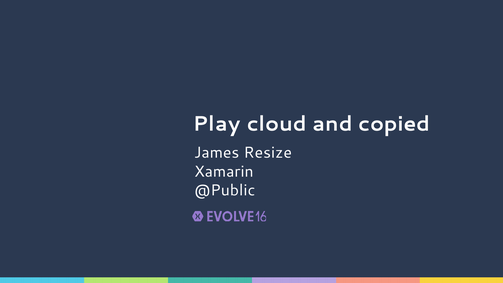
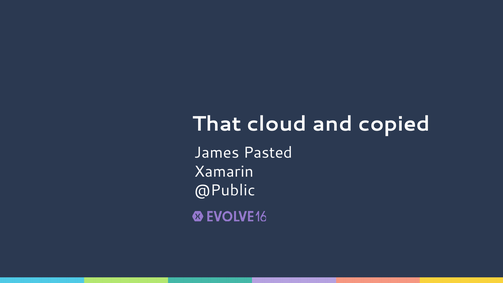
Play: Play -> That (217, 124)
Resize: Resize -> Pasted (268, 153)
